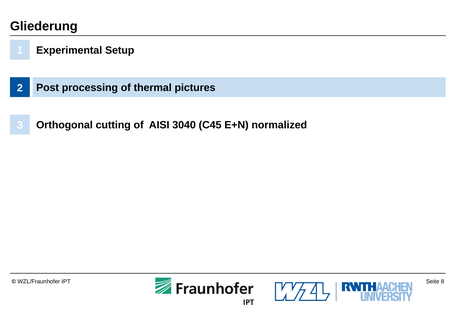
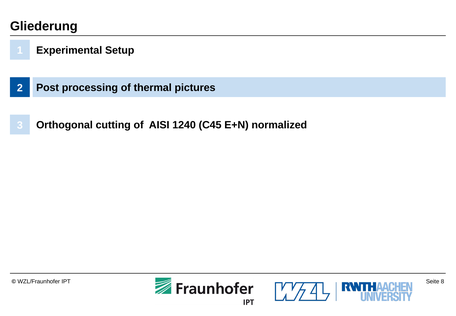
3040: 3040 -> 1240 (184, 125)
